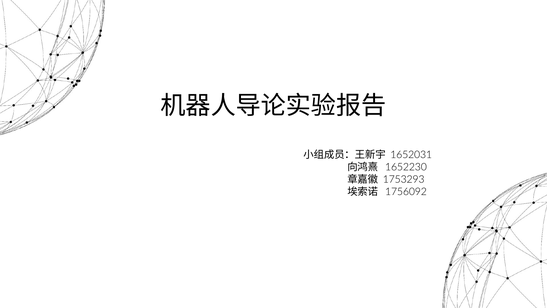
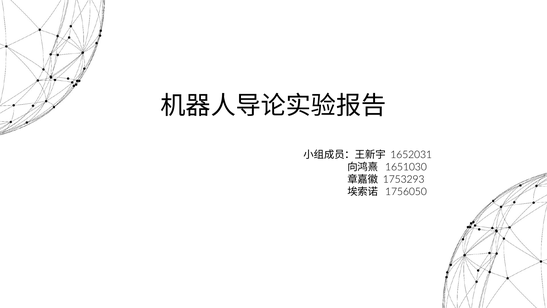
1652230: 1652230 -> 1651030 (406, 167)
1756092: 1756092 -> 1756050 (406, 192)
